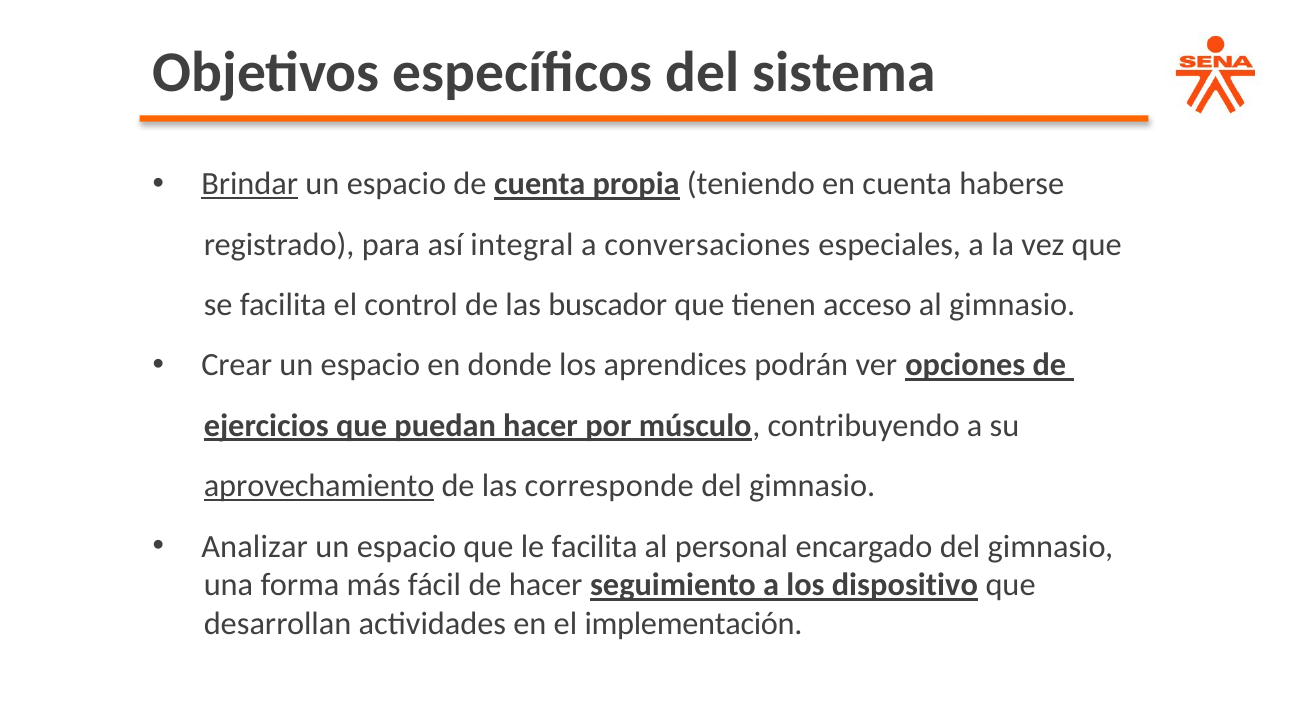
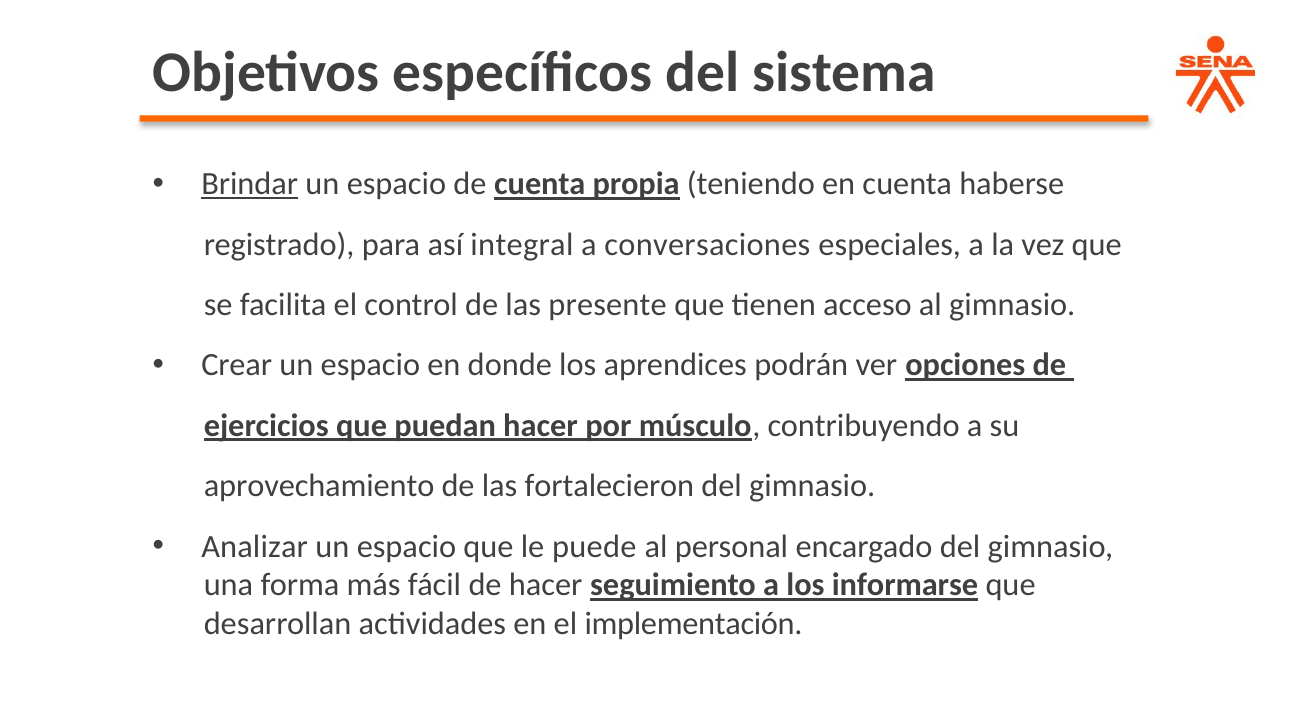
buscador: buscador -> presente (608, 305)
aprovechamiento underline: present -> none (319, 486)
corresponde: corresponde -> fortalecieron (609, 486)
le facilita: facilita -> puede (594, 547)
dispositivo: dispositivo -> informarse (905, 586)
